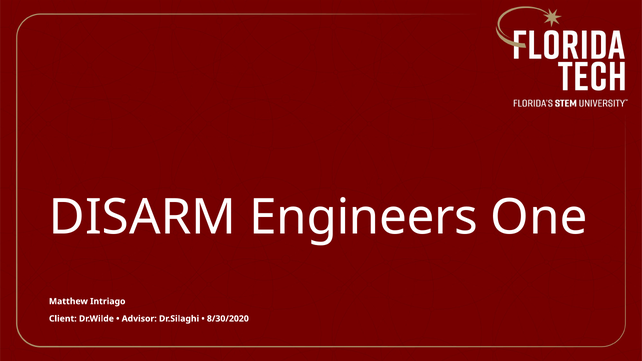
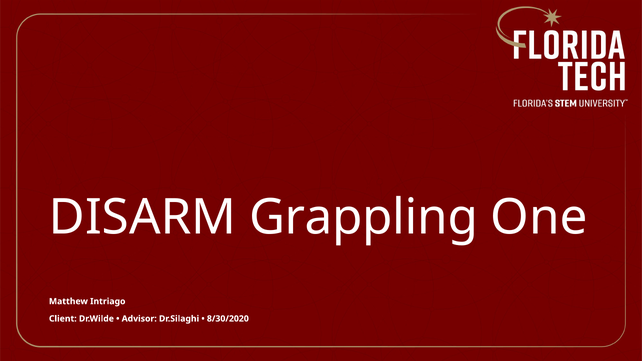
Engineers: Engineers -> Grappling (364, 217)
